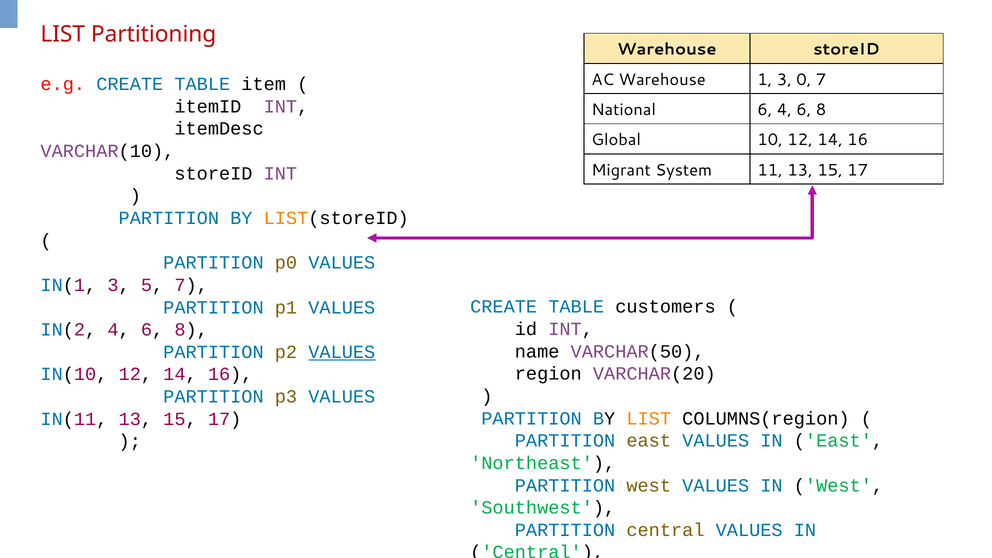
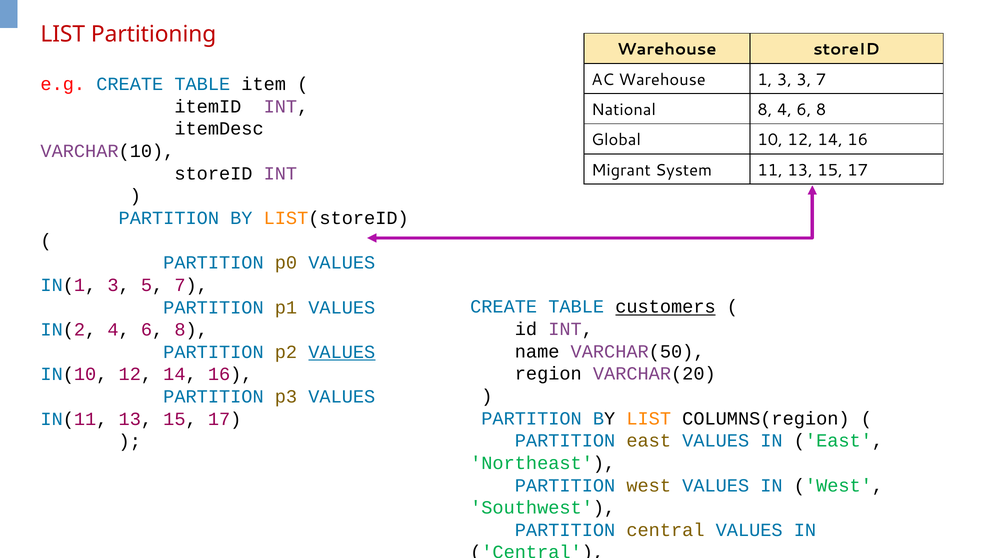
3 0: 0 -> 3 (804, 80)
National 6: 6 -> 8 (765, 110)
customers underline: none -> present (665, 307)
